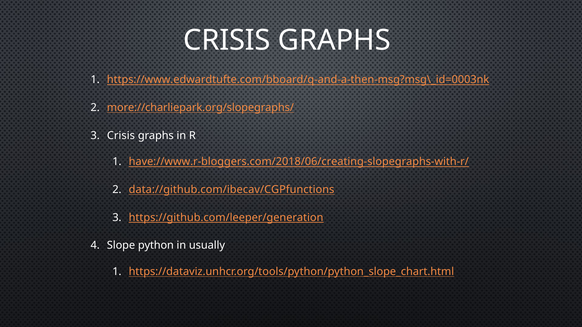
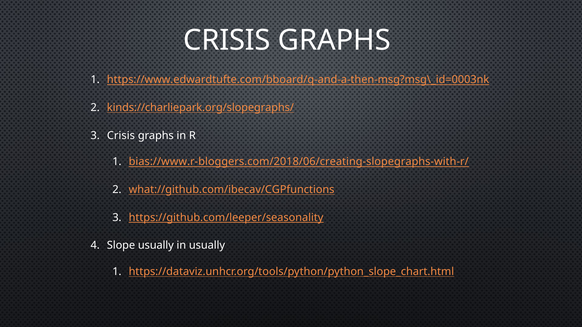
more://charliepark.org/slopegraphs/: more://charliepark.org/slopegraphs/ -> kinds://charliepark.org/slopegraphs/ (200, 108)
have://www.r-bloggers.com/2018/06/creating-slopegraphs-with-r/: have://www.r-bloggers.com/2018/06/creating-slopegraphs-with-r/ -> bias://www.r-bloggers.com/2018/06/creating-slopegraphs-with-r/ (299, 162)
data://github.com/ibecav/CGPfunctions: data://github.com/ibecav/CGPfunctions -> what://github.com/ibecav/CGPfunctions (232, 190)
https://github.com/leeper/generation: https://github.com/leeper/generation -> https://github.com/leeper/seasonality (226, 218)
Slope python: python -> usually (156, 246)
